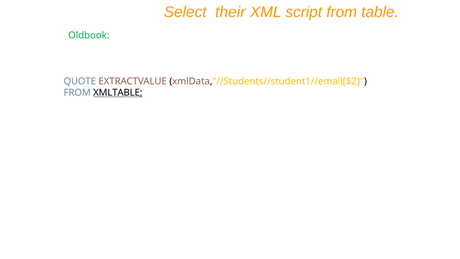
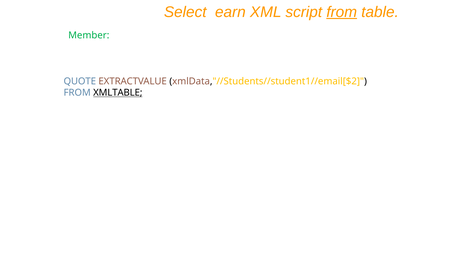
their: their -> earn (230, 12)
from underline: none -> present (342, 12)
Oldbook: Oldbook -> Member (89, 35)
